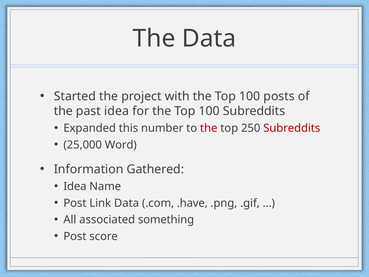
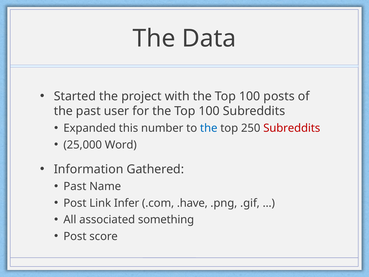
past idea: idea -> user (117, 111)
the colour: red -> blue (209, 128)
Idea: Idea -> Past (75, 186)
Link Data: Data -> Infer (127, 203)
